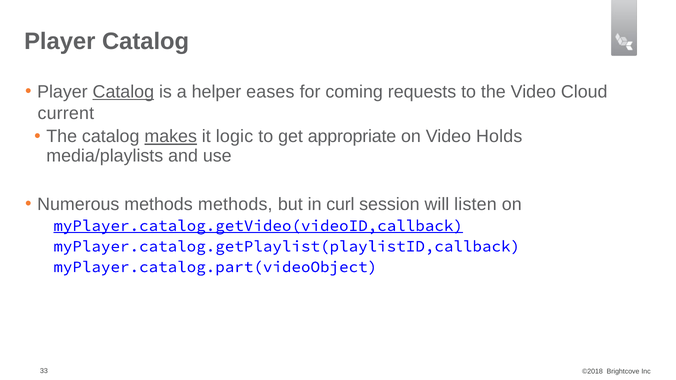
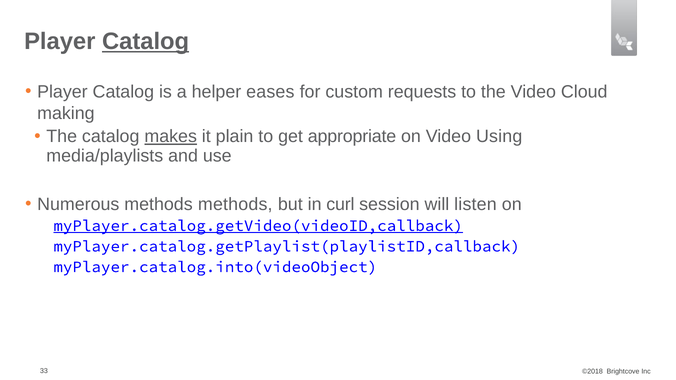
Catalog underline: none -> present (146, 42)
Catalog underline: present -> none (123, 92)
coming: coming -> custom (354, 92)
current: current -> making (66, 113)
logic: logic -> plain (235, 137)
Holds: Holds -> Using (499, 137)
myPlayer.catalog.part(videoObject: myPlayer.catalog.part(videoObject -> myPlayer.catalog.into(videoObject (215, 267)
